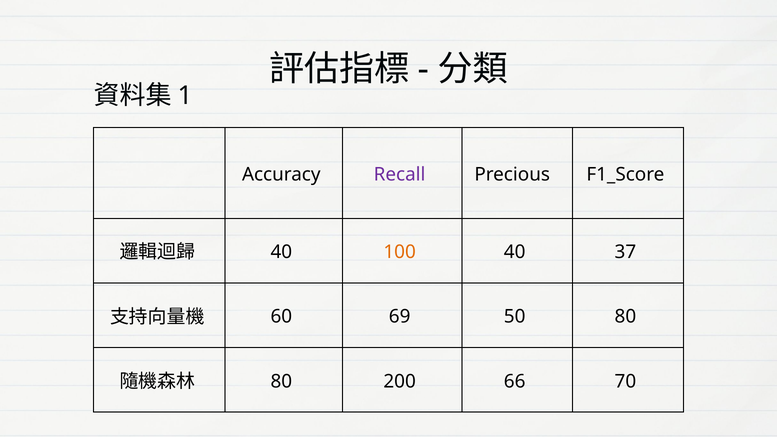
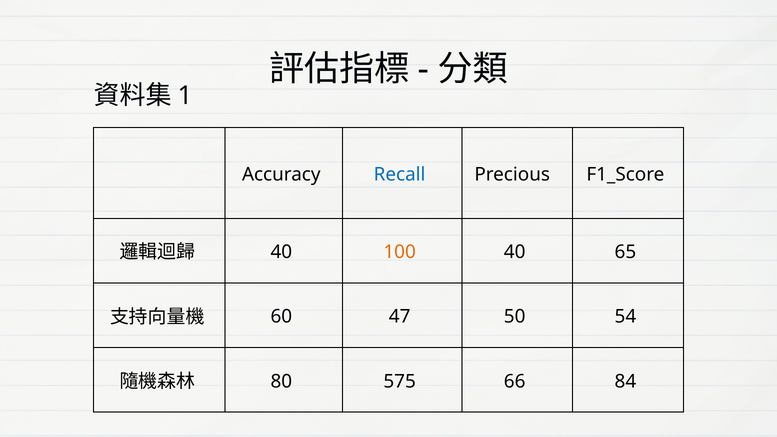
Recall colour: purple -> blue (400, 174)
37: 37 -> 65 (625, 252)
69: 69 -> 47 (400, 317)
50 80: 80 -> 54 (625, 317)
200: 200 -> 575 (400, 381)
70: 70 -> 84 (625, 381)
